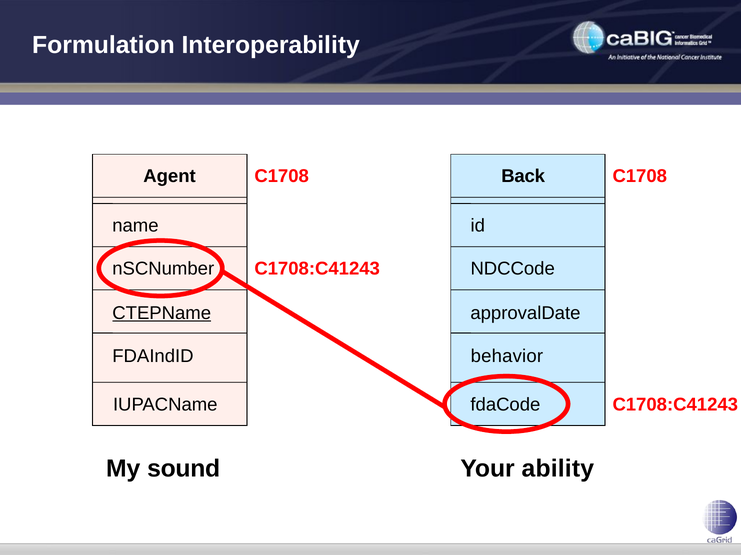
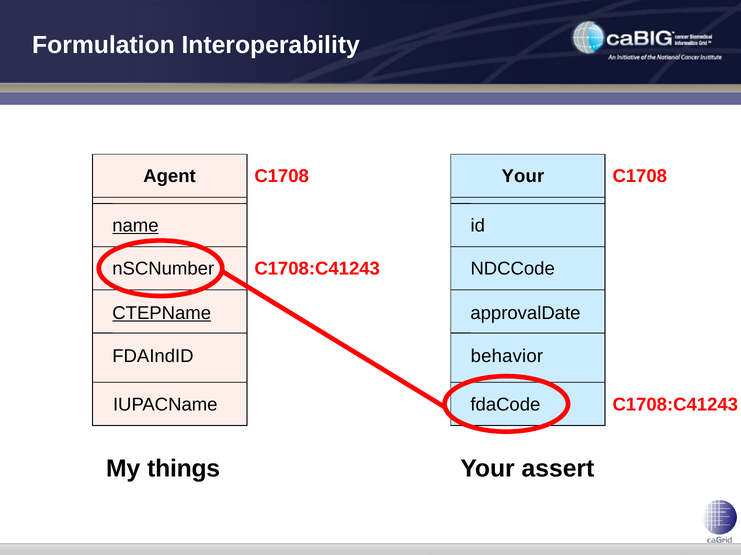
Back: Back -> Your (523, 177)
name underline: none -> present (135, 226)
sound: sound -> things (184, 469)
ability: ability -> assert (558, 469)
